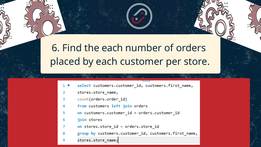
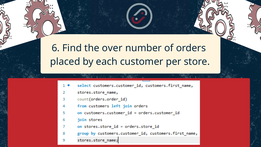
the each: each -> over (112, 48)
